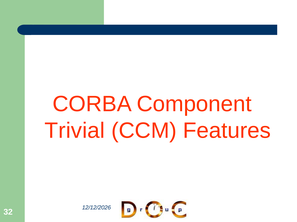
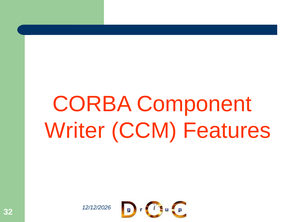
Trivial: Trivial -> Writer (75, 131)
